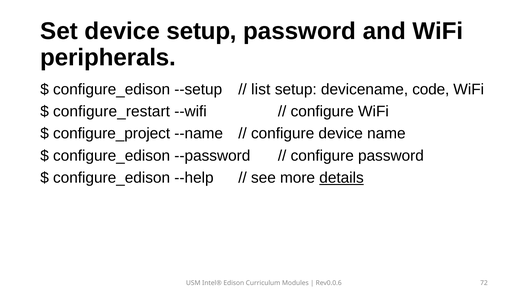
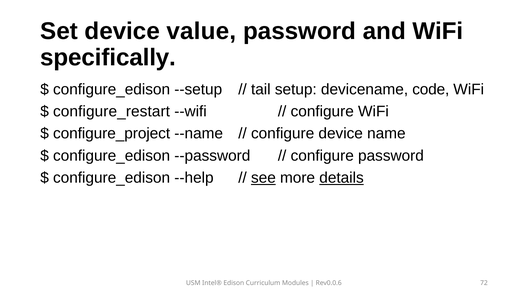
device setup: setup -> value (201, 31)
peripherals: peripherals -> specifically (108, 57)
list: list -> tail (261, 89)
see underline: none -> present (263, 178)
